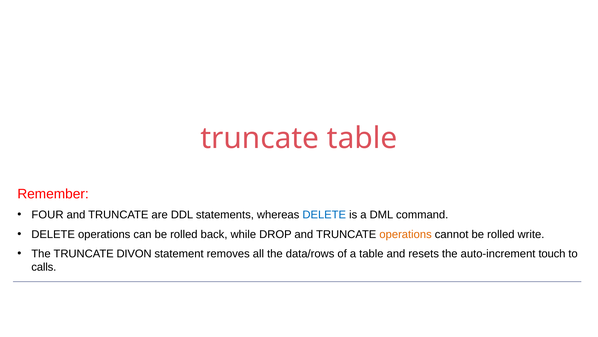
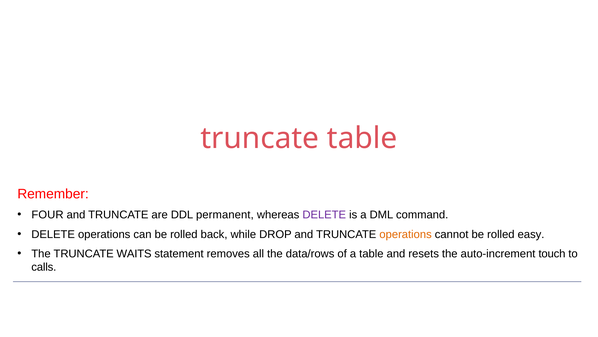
statements: statements -> permanent (225, 214)
DELETE colour: blue -> purple (324, 214)
write: write -> easy (531, 234)
DIVON: DIVON -> WAITS (134, 253)
